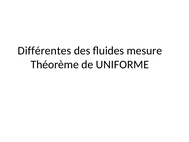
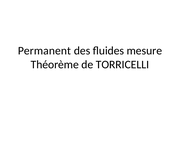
Différentes: Différentes -> Permanent (44, 51)
UNIFORME: UNIFORME -> TORRICELLI (122, 64)
